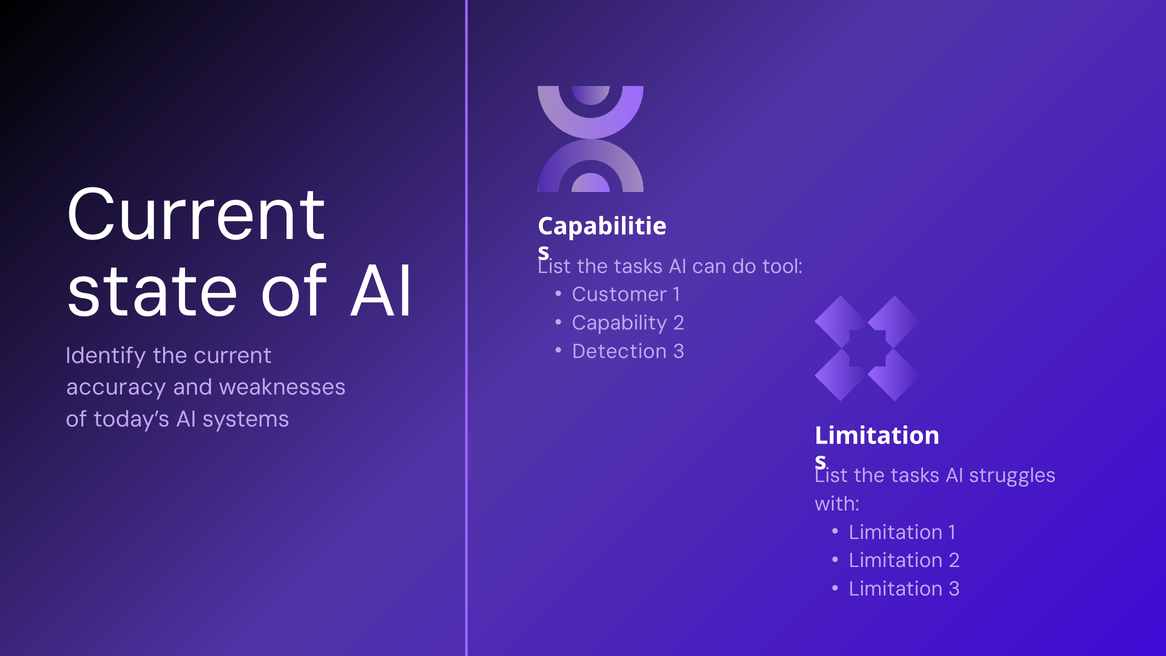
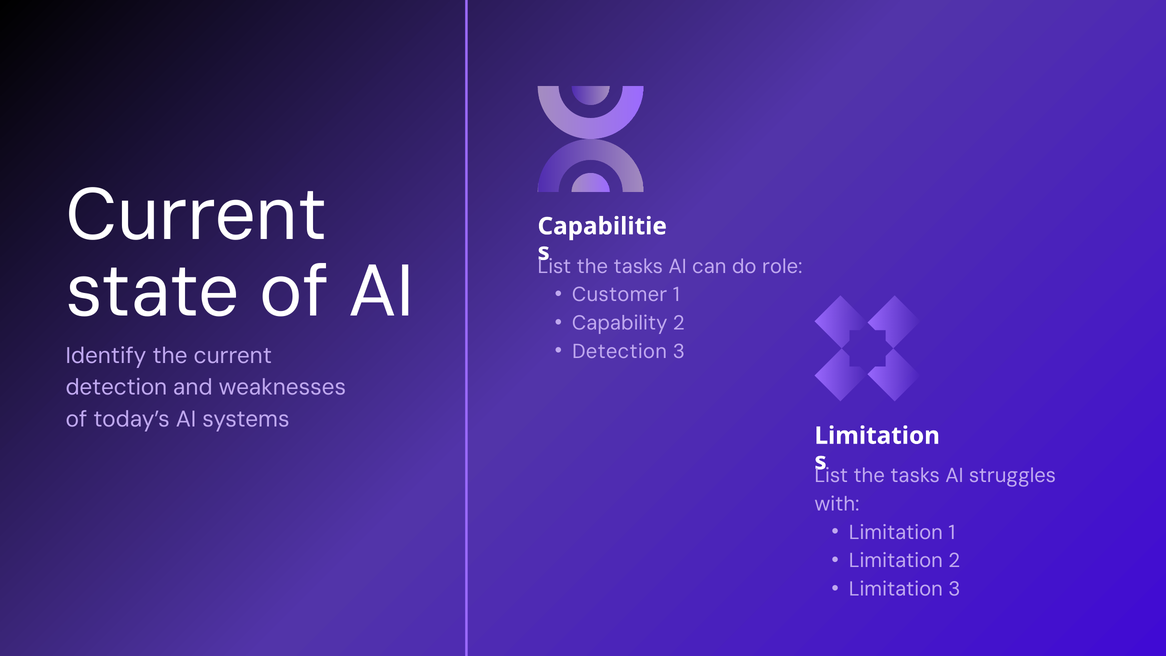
tool: tool -> role (782, 266)
accuracy: accuracy -> detection (116, 387)
